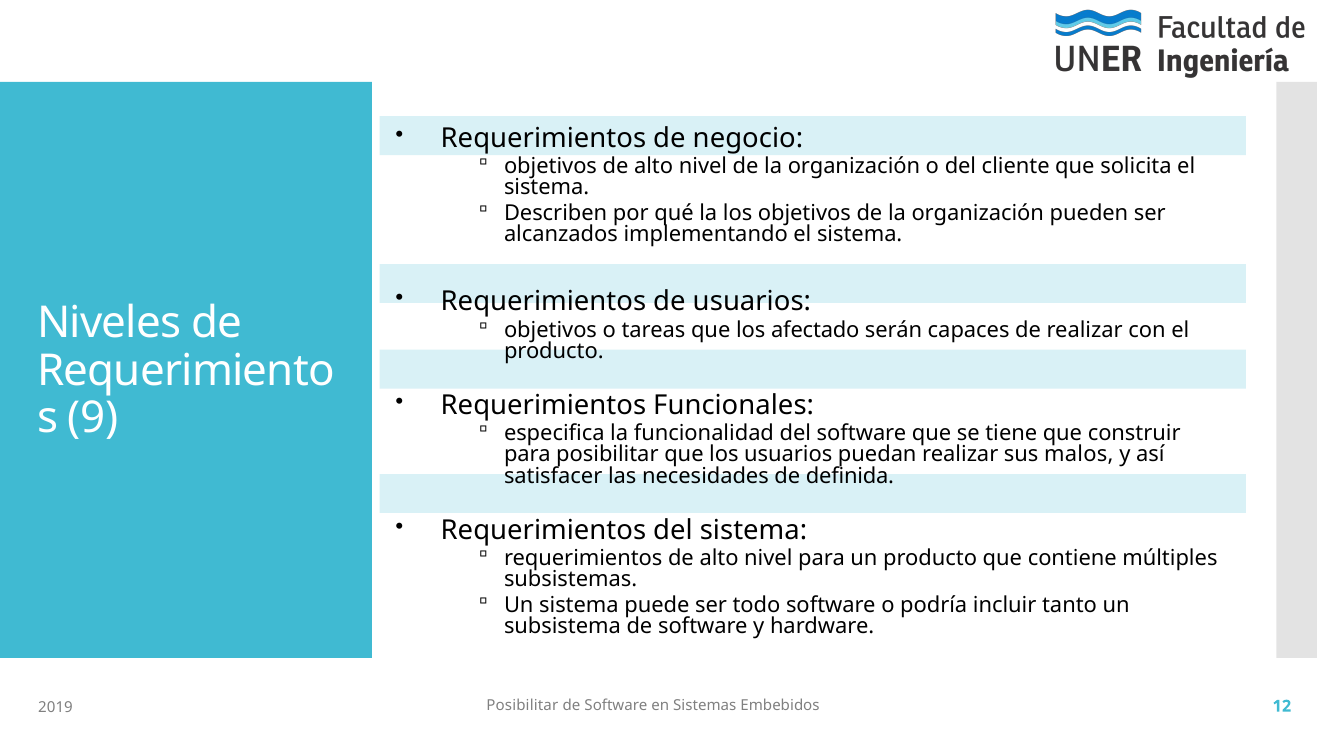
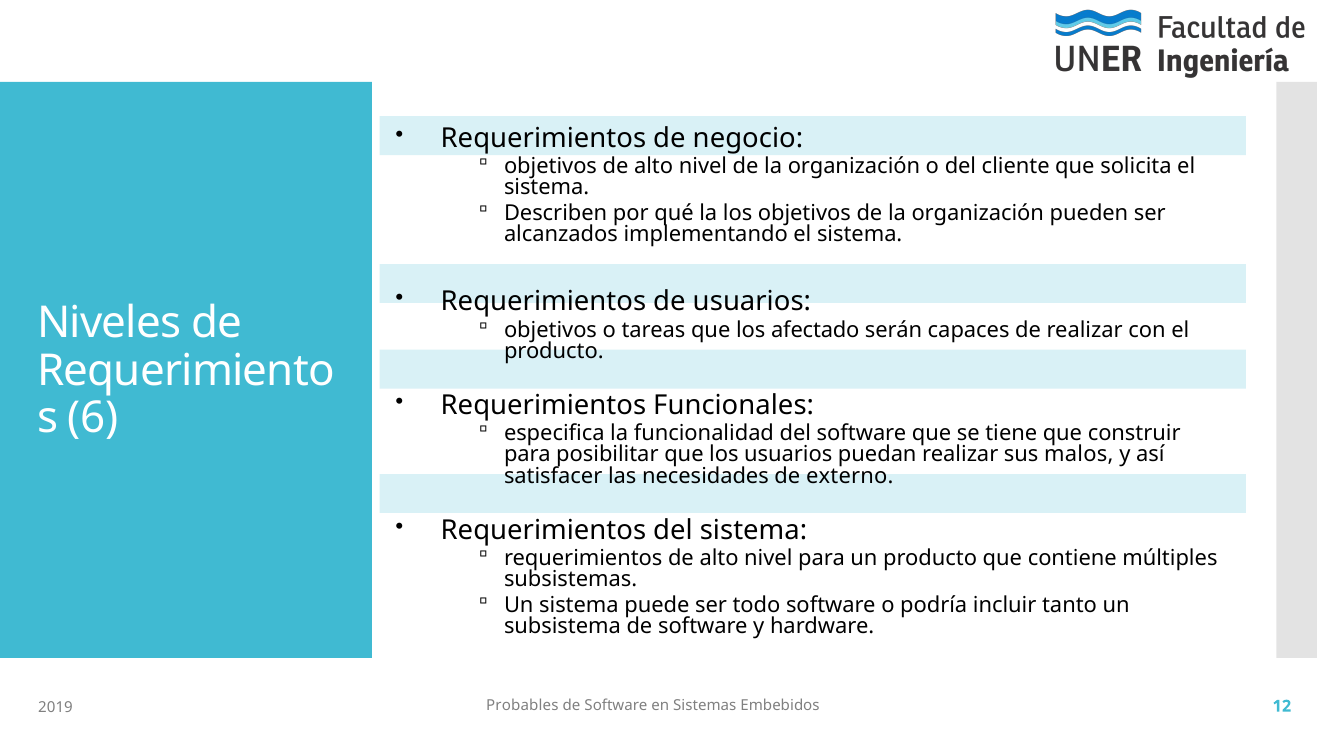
9: 9 -> 6 (93, 418)
definida: definida -> externo (850, 476)
Posibilitar: Posibilitar -> Probables (522, 705)
